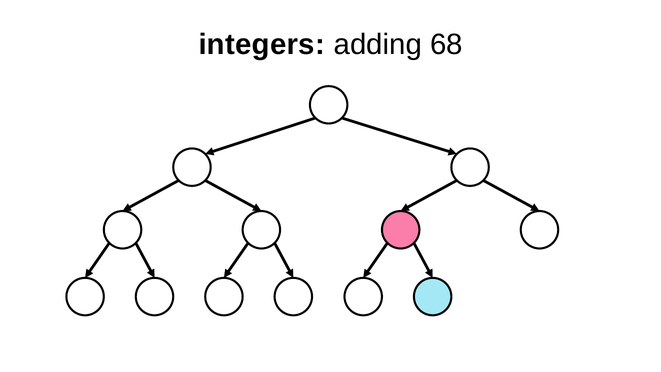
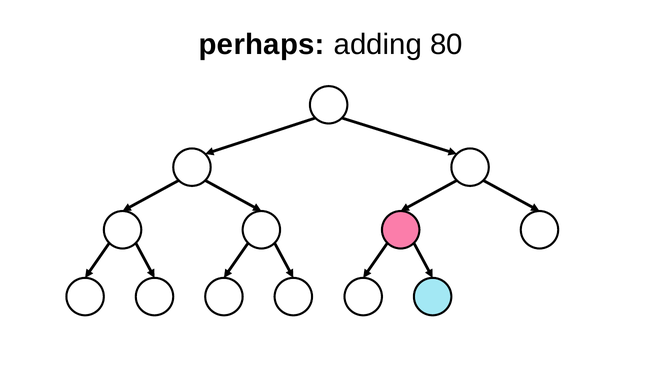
integers: integers -> perhaps (262, 45)
68: 68 -> 80 (446, 45)
